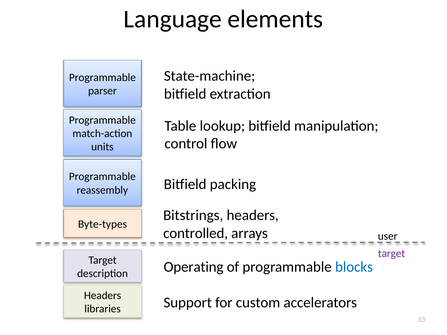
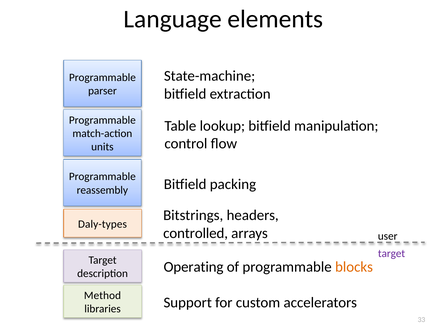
Byte-types: Byte-types -> Daly-types (102, 224)
blocks colour: blue -> orange (354, 267)
Headers: Headers -> Method (102, 296)
